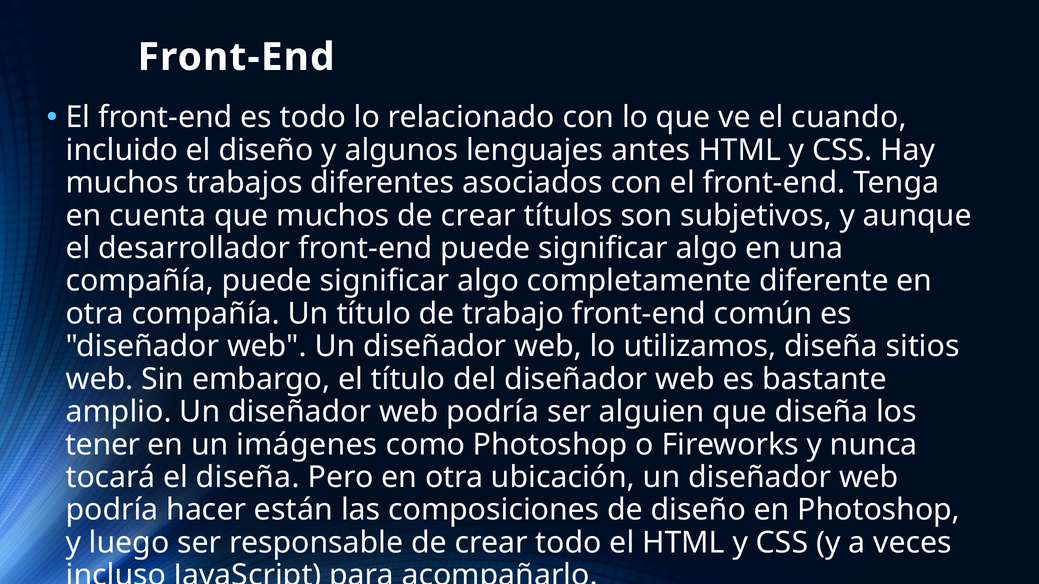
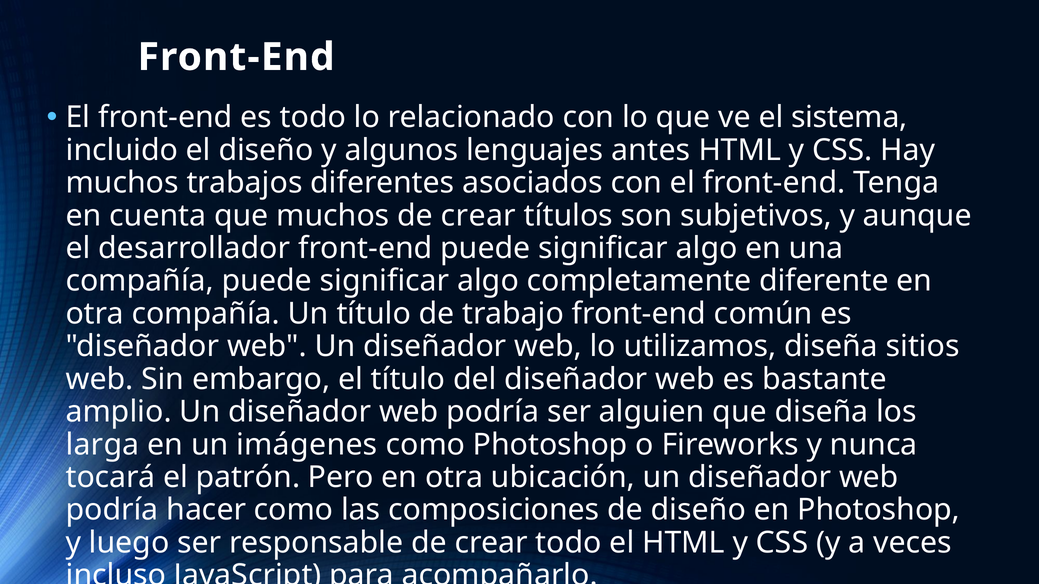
cuando: cuando -> sistema (849, 118)
tener: tener -> larga (103, 445)
el diseña: diseña -> patrón (248, 478)
hacer están: están -> como (294, 510)
